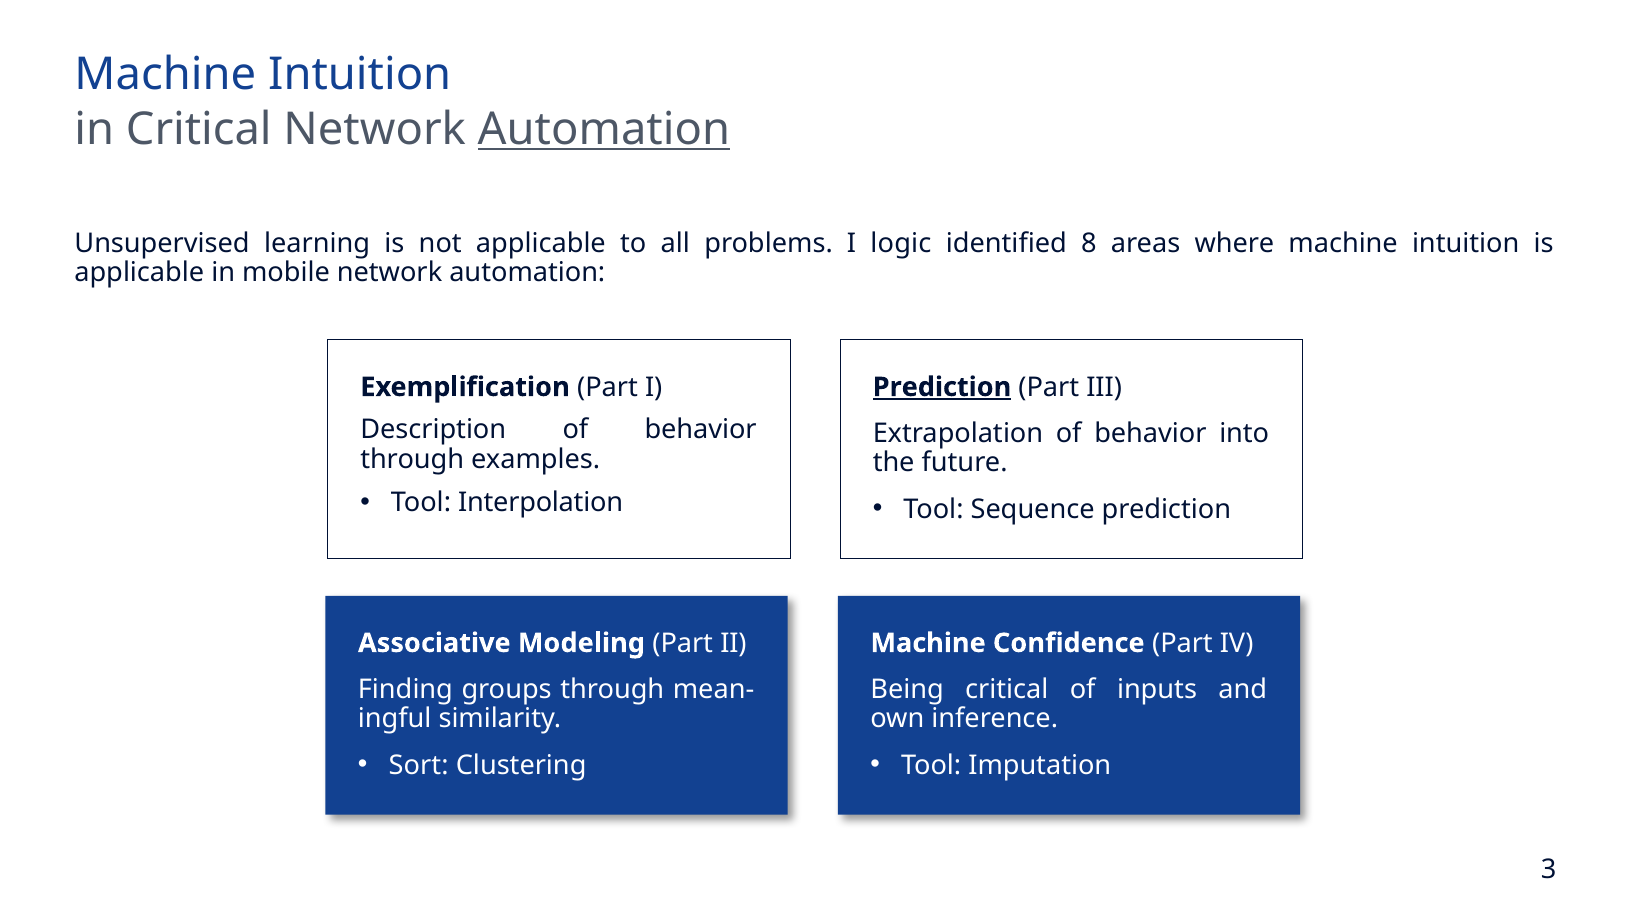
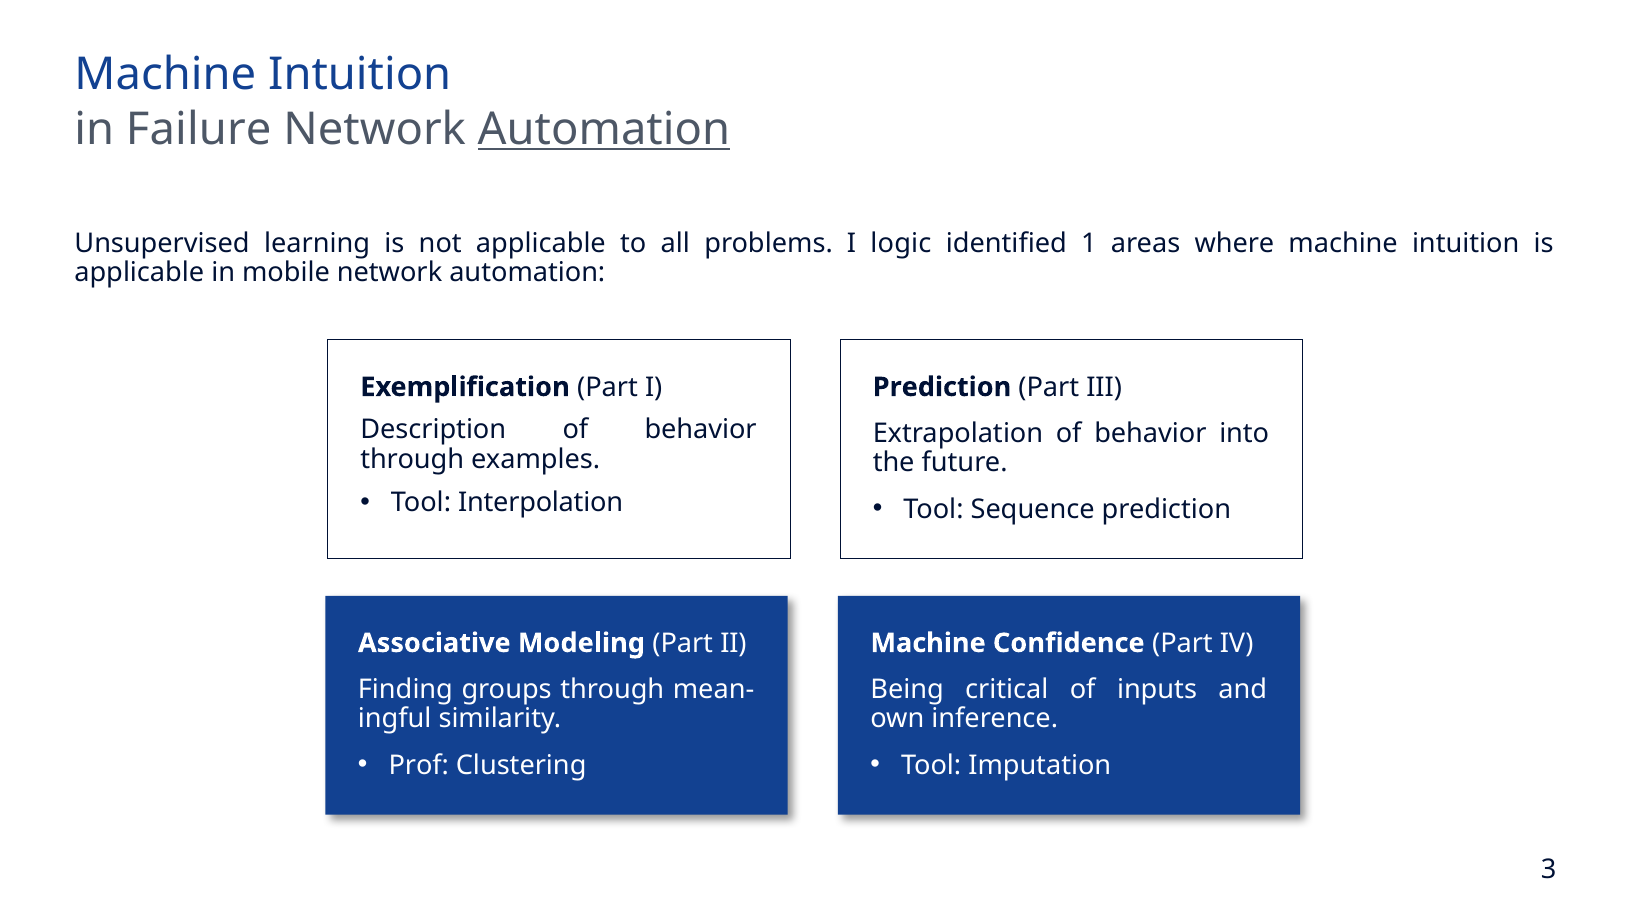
in Critical: Critical -> Failure (199, 130)
8: 8 -> 1 (1089, 244)
Prediction underline: present -> none (942, 387)
Sort: Sort -> Prof (419, 766)
